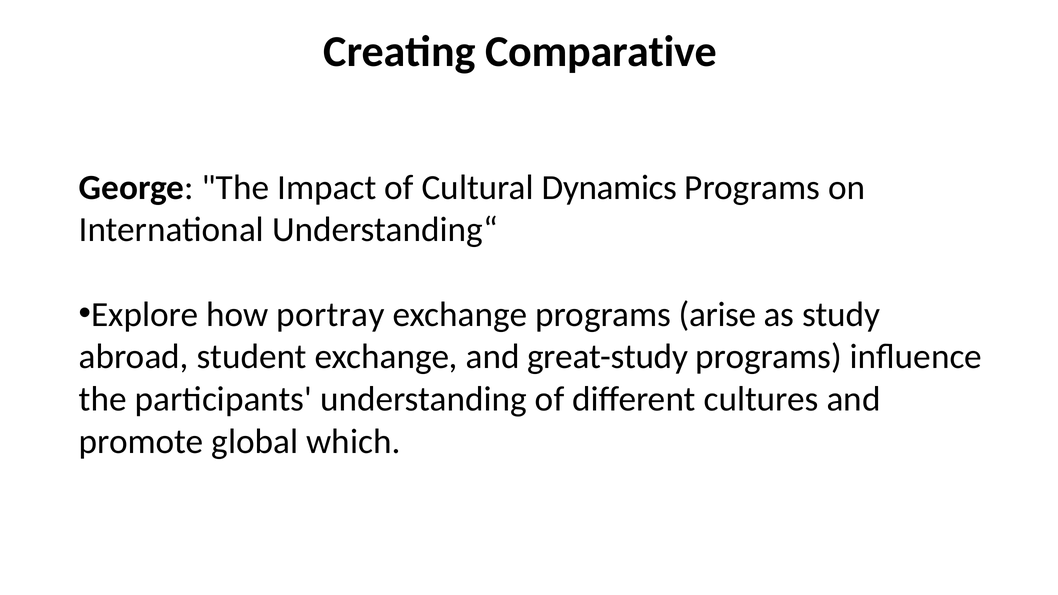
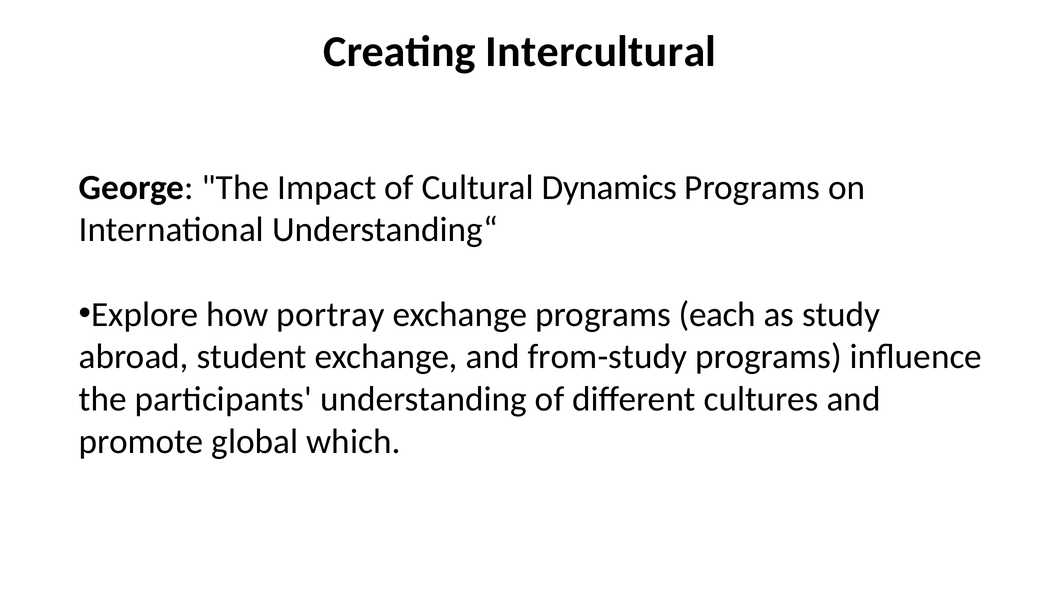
Comparative: Comparative -> Intercultural (601, 52)
arise: arise -> each (717, 315)
great-study: great-study -> from-study (607, 357)
